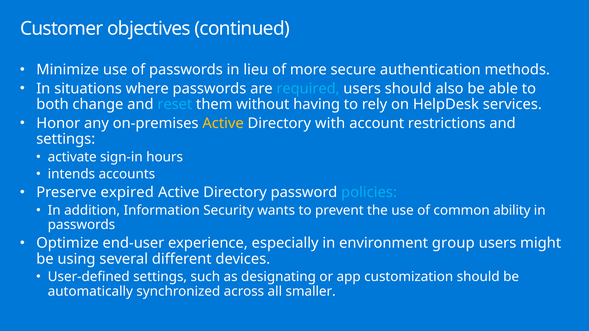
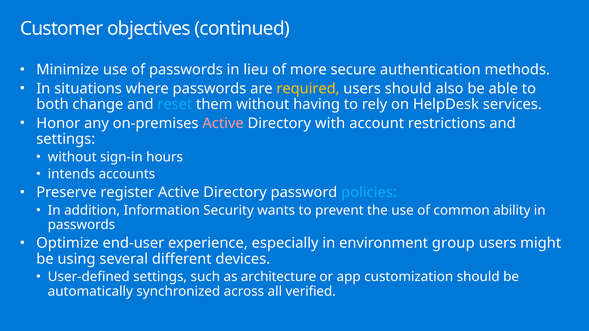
required colour: light blue -> yellow (308, 89)
Active colour: yellow -> pink (223, 123)
activate: activate -> without (72, 157)
expired: expired -> register (127, 193)
designating: designating -> architecture (279, 277)
smaller: smaller -> verified (311, 292)
